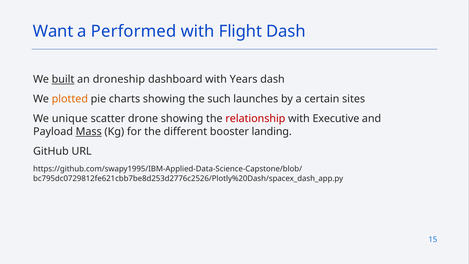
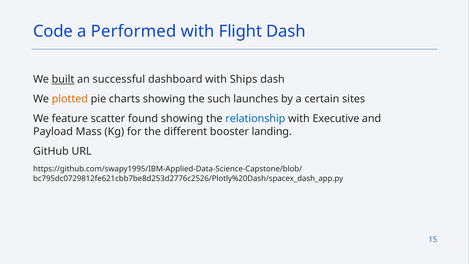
Want: Want -> Code (53, 31)
droneship: droneship -> successful (119, 79)
Years: Years -> Ships (244, 79)
unique: unique -> feature (70, 119)
drone: drone -> found (143, 119)
relationship colour: red -> blue (255, 119)
Mass underline: present -> none (89, 131)
